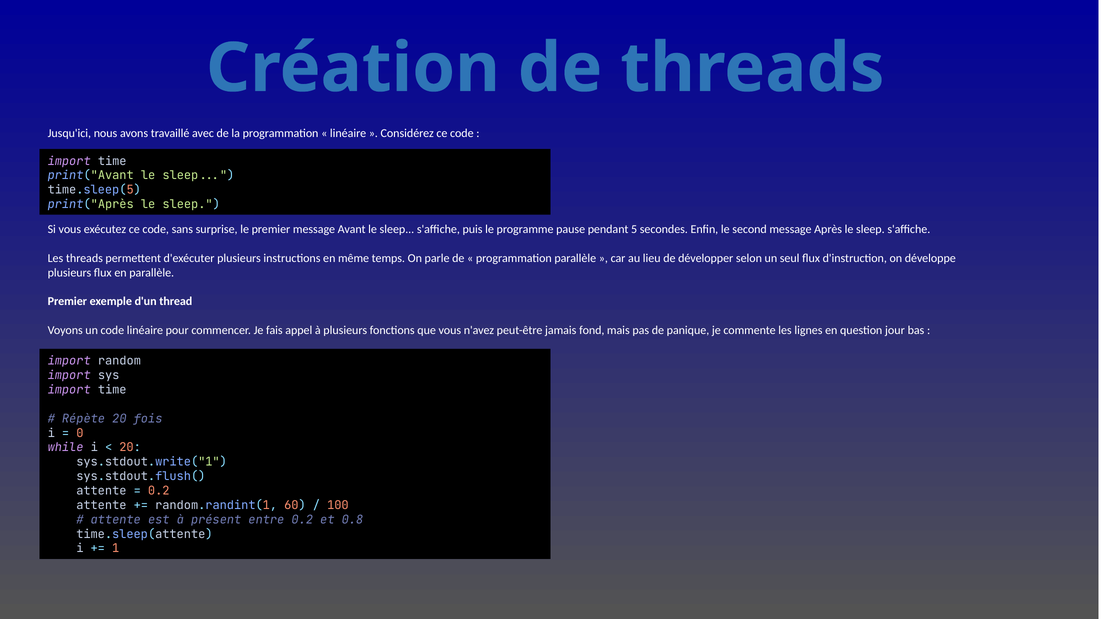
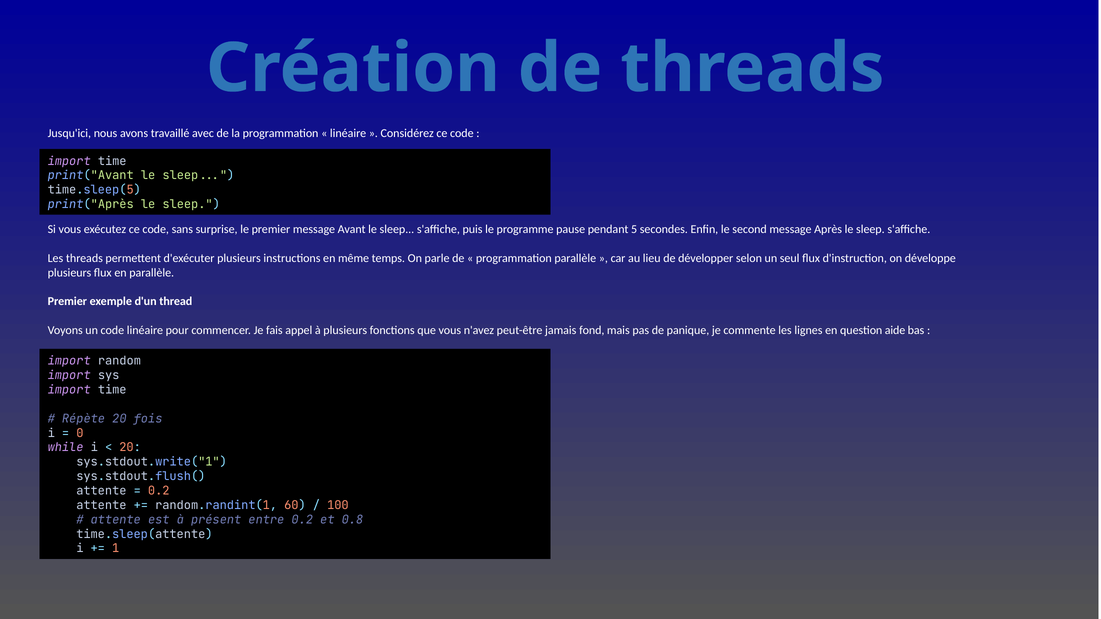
jour: jour -> aide (895, 330)
